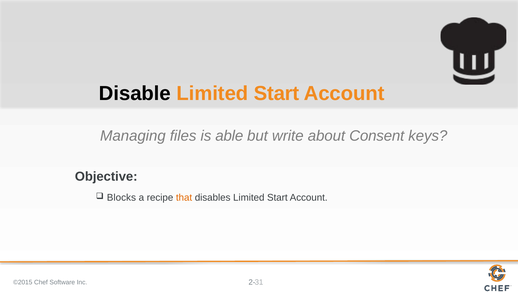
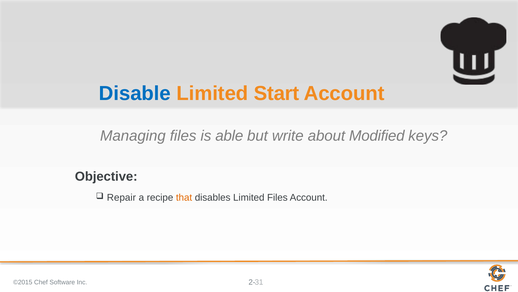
Disable colour: black -> blue (135, 93)
Consent: Consent -> Modified (377, 136)
Blocks: Blocks -> Repair (121, 197)
disables Limited Start: Start -> Files (277, 197)
